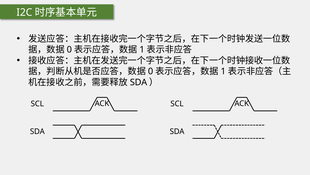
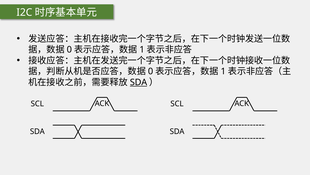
SDA underline: none -> present (139, 82)
